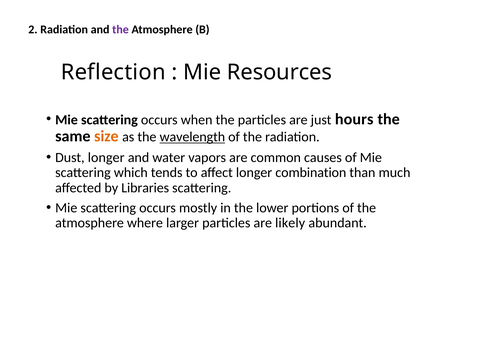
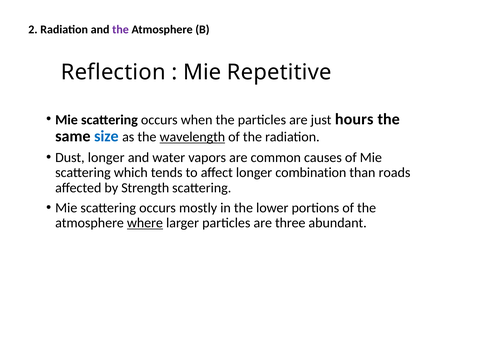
Resources: Resources -> Repetitive (279, 72)
size colour: orange -> blue (106, 136)
much: much -> roads (395, 173)
Libraries: Libraries -> Strength (145, 188)
where underline: none -> present (145, 223)
likely: likely -> three (290, 223)
